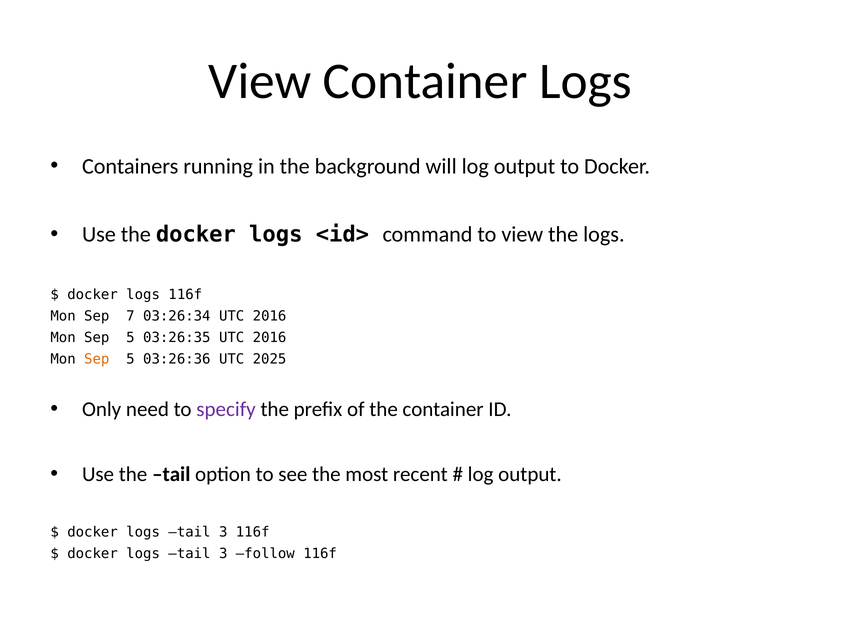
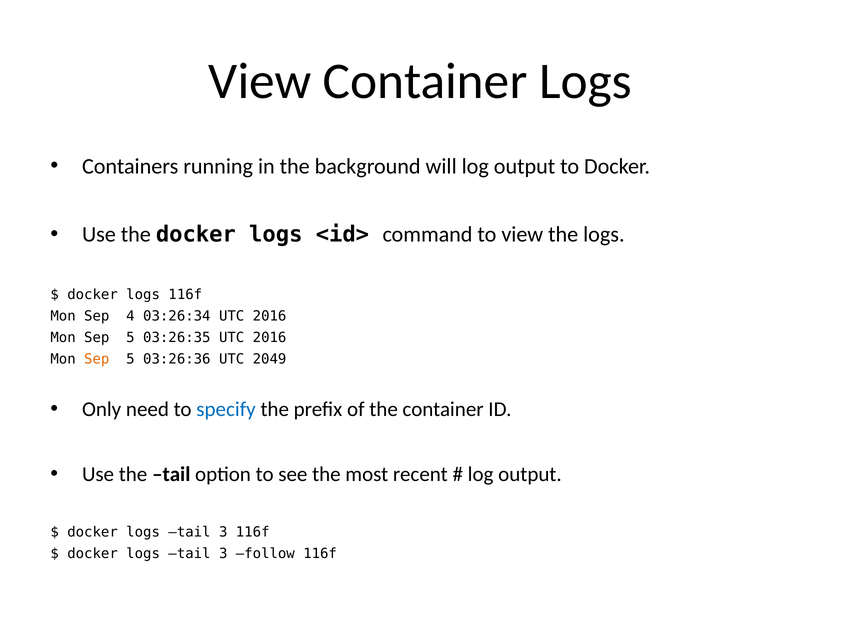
7: 7 -> 4 (130, 316)
2025: 2025 -> 2049 (270, 359)
specify colour: purple -> blue (226, 409)
